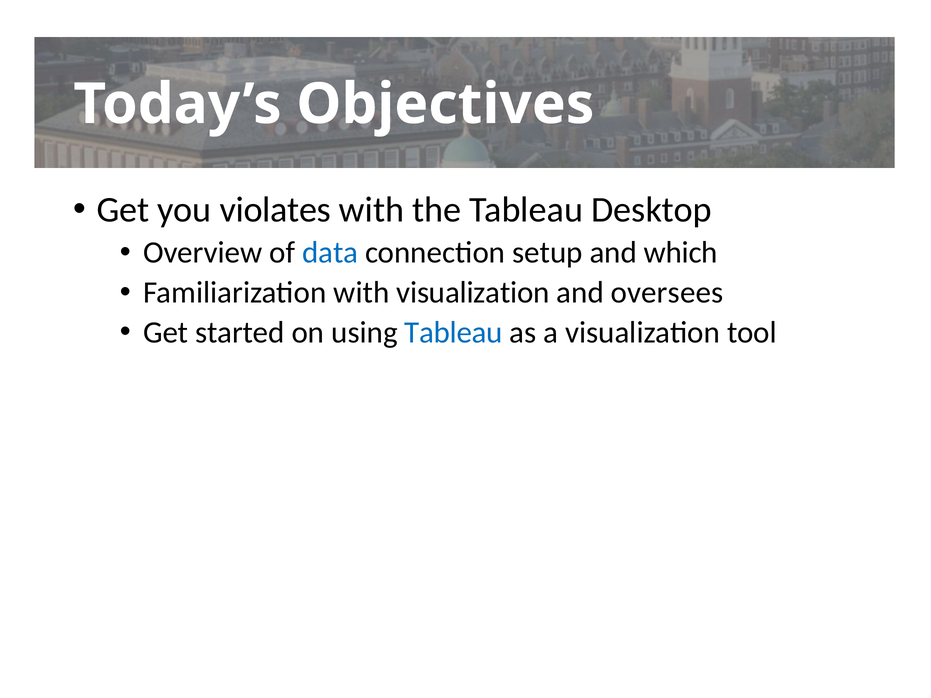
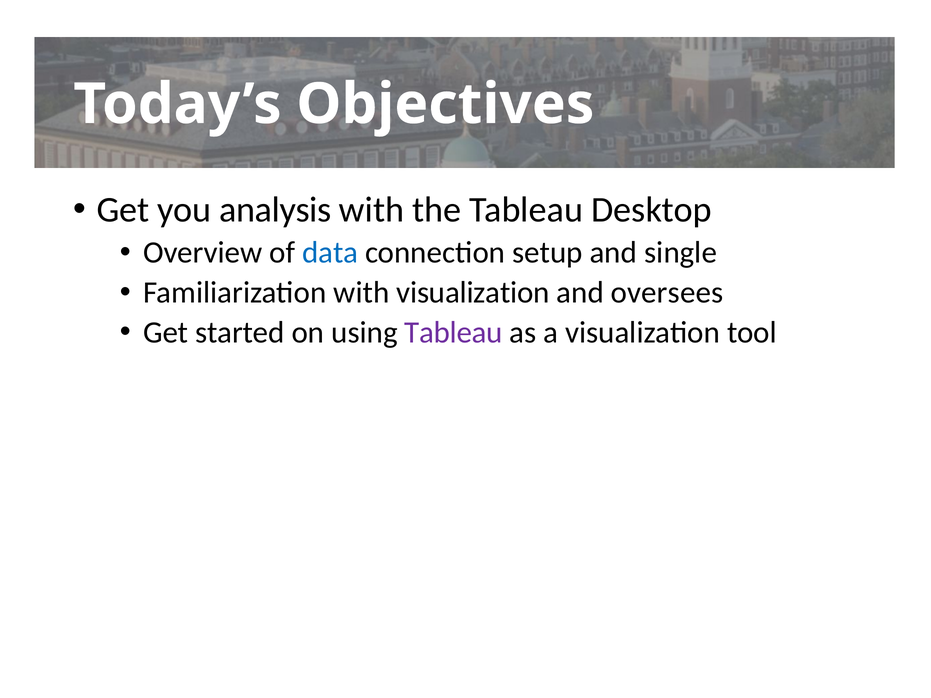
violates: violates -> analysis (275, 210)
which: which -> single (681, 253)
Tableau colour: blue -> purple (454, 333)
